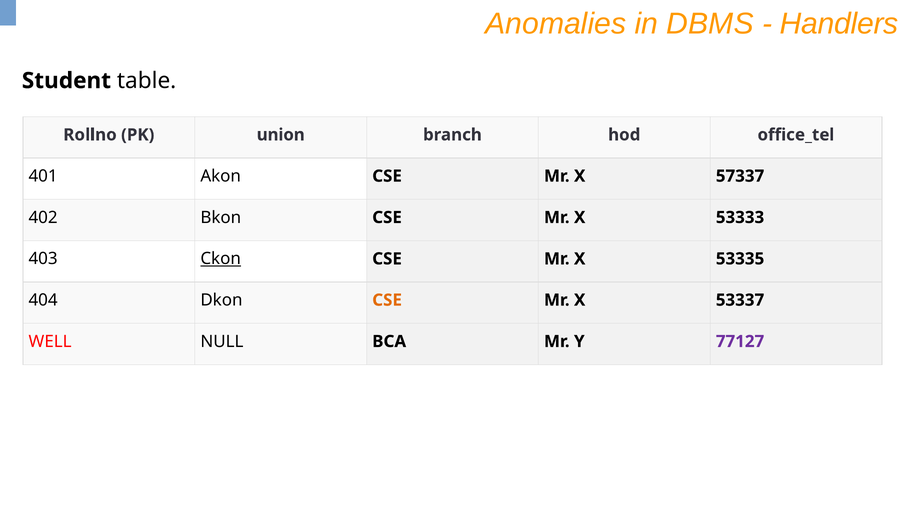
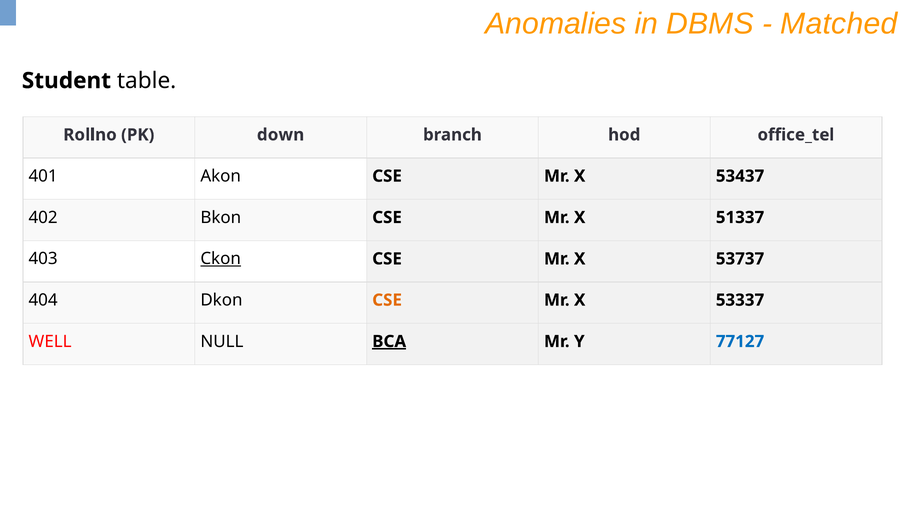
Handlers: Handlers -> Matched (839, 24)
union: union -> down (281, 135)
57337: 57337 -> 53437 (740, 176)
53333: 53333 -> 51337 (740, 217)
53335: 53335 -> 53737 (740, 259)
BCA underline: none -> present (389, 341)
77127 colour: purple -> blue (740, 341)
